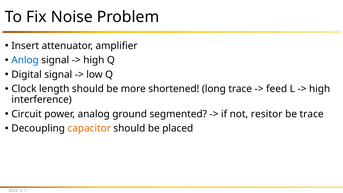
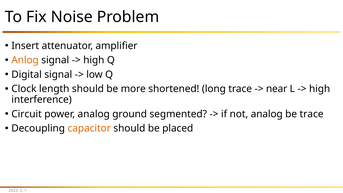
Anlog colour: blue -> orange (25, 60)
feed: feed -> near (277, 89)
not resitor: resitor -> analog (267, 114)
